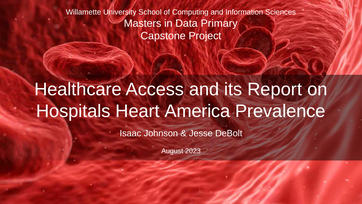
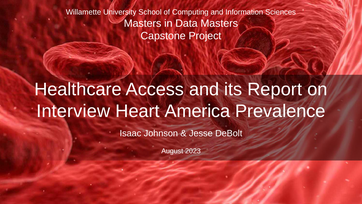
Data Primary: Primary -> Masters (219, 23)
Hospitals: Hospitals -> Interview (73, 111)
